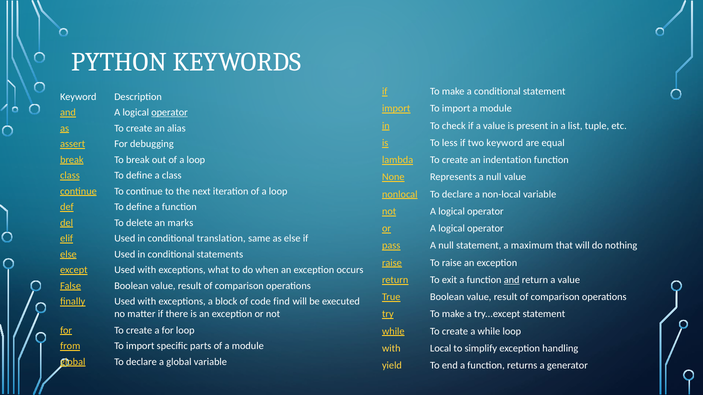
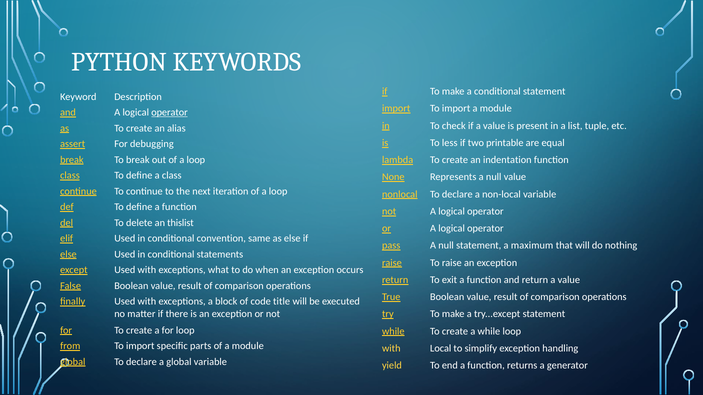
two keyword: keyword -> printable (505, 143)
marks: marks -> thislist (181, 223)
translation: translation -> convention (221, 239)
and underline: present -> none (512, 280)
find: find -> title (282, 302)
